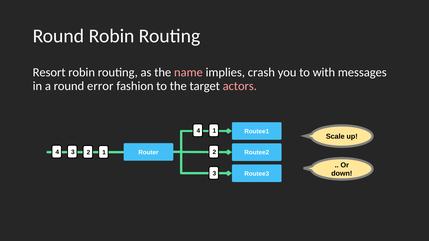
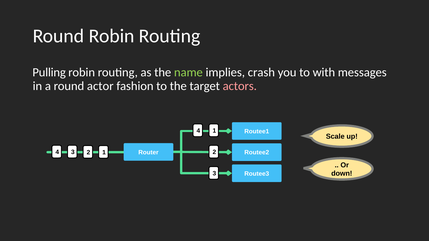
Resort: Resort -> Pulling (49, 73)
name colour: pink -> light green (188, 73)
error: error -> actor (100, 86)
